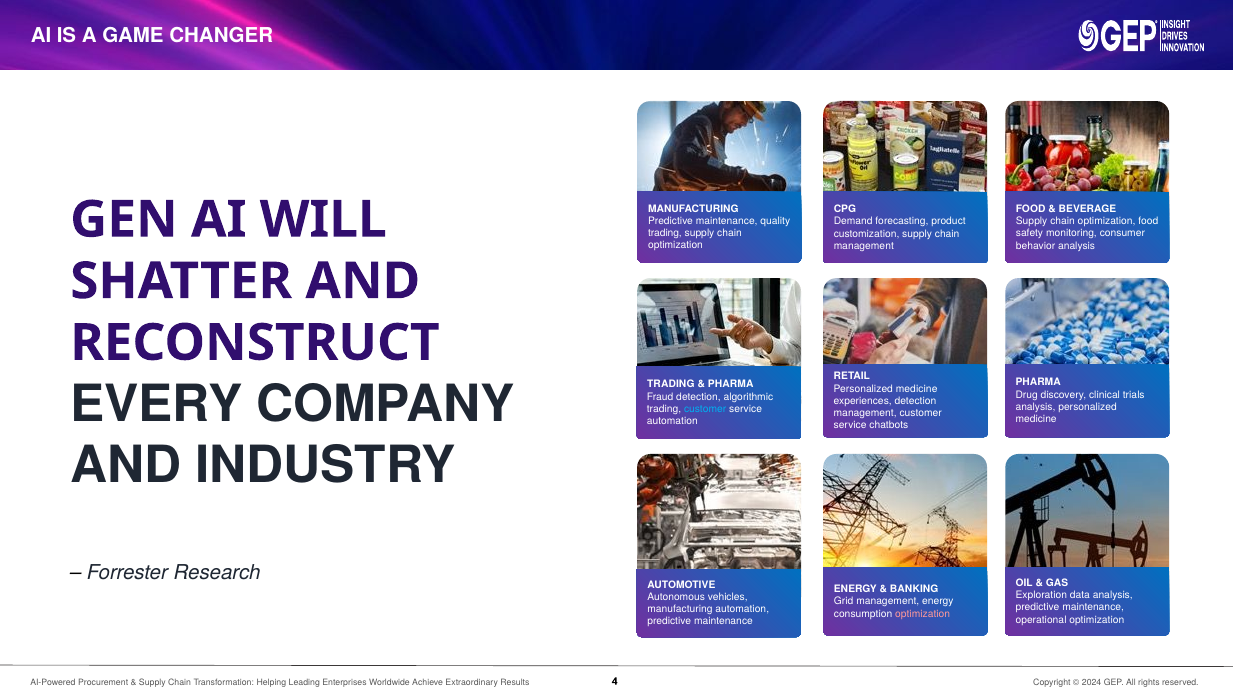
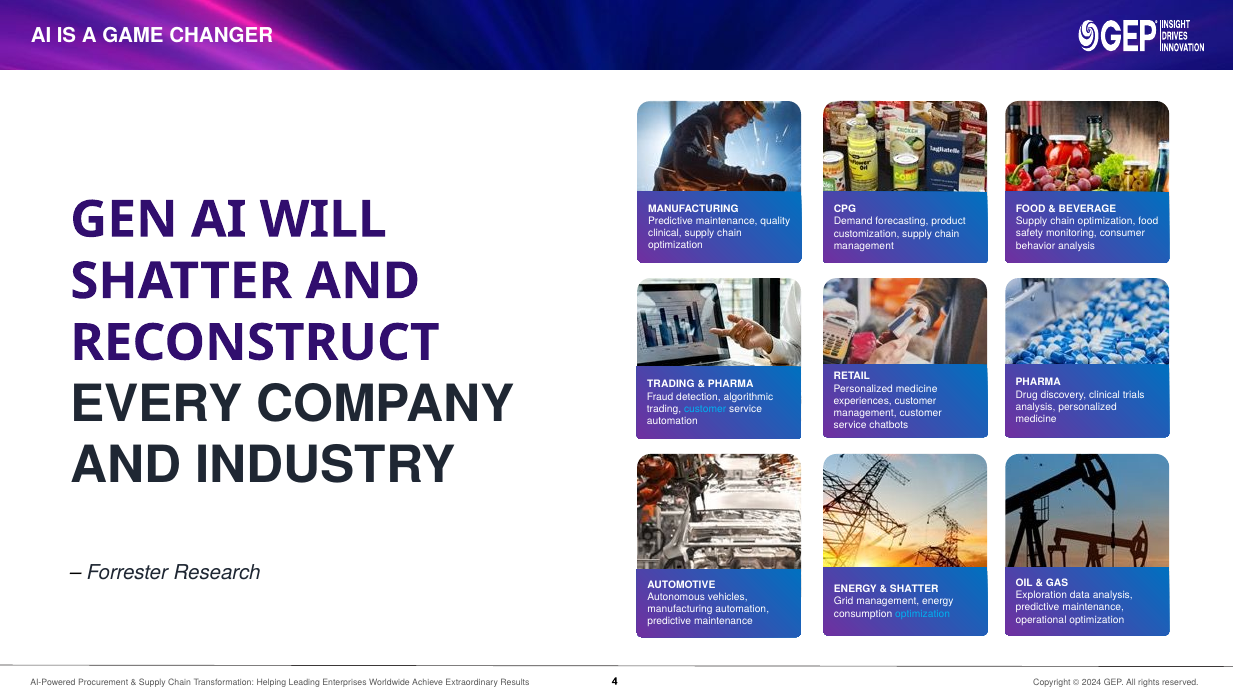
trading: trading -> clinical (665, 233)
experiences detection: detection -> customer (915, 401)
BANKING: BANKING -> SHATTER (914, 590)
optimization colour: pink -> light blue (923, 614)
